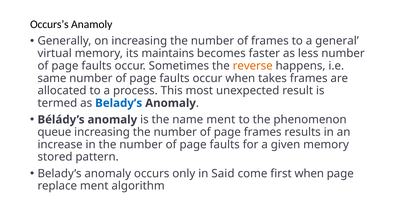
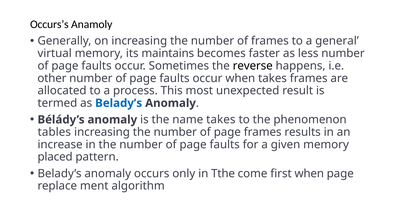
reverse colour: orange -> black (253, 66)
same: same -> other (52, 78)
name ment: ment -> takes (221, 120)
queue: queue -> tables (54, 132)
stored: stored -> placed (55, 157)
Said: Said -> Tthe (223, 174)
